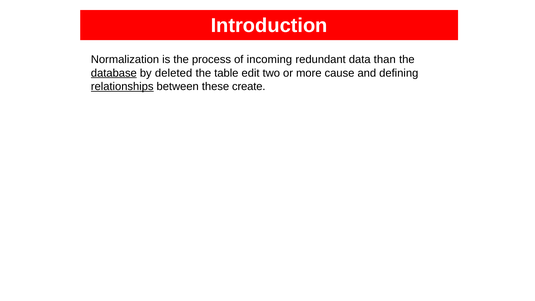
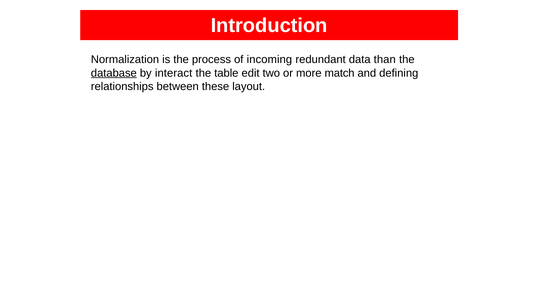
deleted: deleted -> interact (174, 73)
cause: cause -> match (340, 73)
relationships underline: present -> none (122, 86)
create: create -> layout (249, 86)
